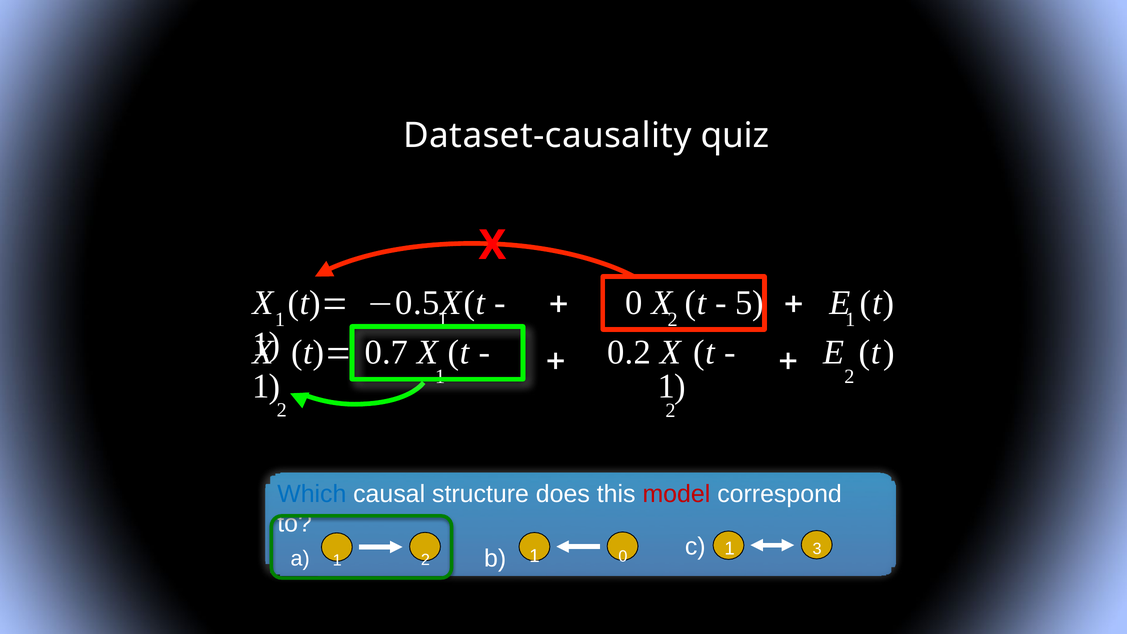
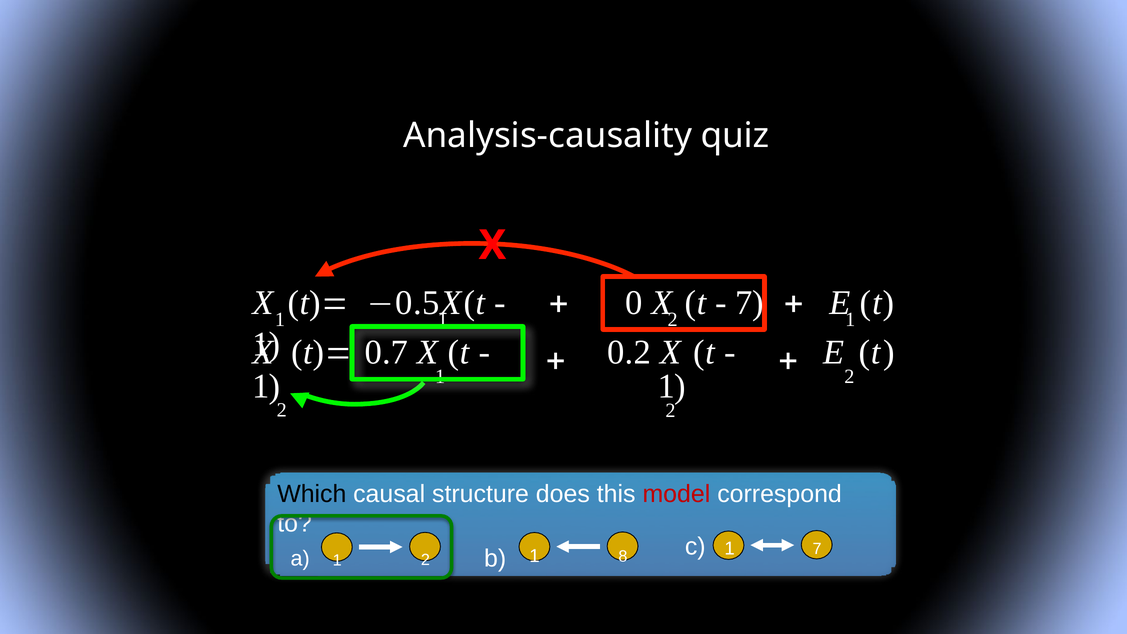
Dataset-causality: Dataset-causality -> Analysis-causality (548, 135)
5: 5 -> 7 (749, 303)
Which colour: blue -> black (312, 494)
1 0: 0 -> 8 (623, 556)
1 3: 3 -> 7 (817, 549)
